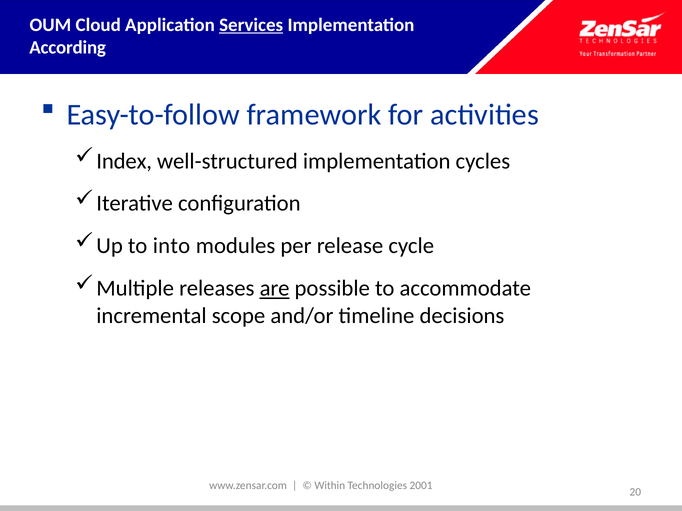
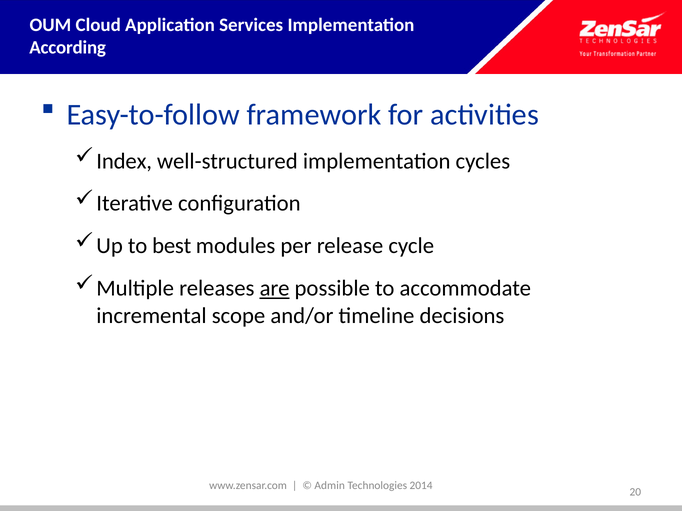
Services underline: present -> none (251, 25)
into: into -> best (172, 246)
Within: Within -> Admin (330, 486)
2001: 2001 -> 2014 (421, 486)
